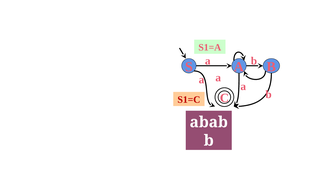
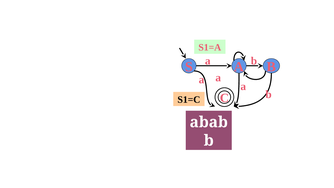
S1=C colour: red -> black (189, 100)
